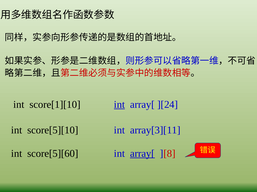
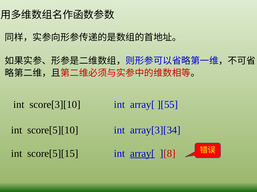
score[1][10: score[1][10 -> score[3][10 (55, 105)
int underline: present -> none (119, 105)
][24: ][24 -> ][55 (168, 105)
array[3][11: array[3][11 -> array[3][34 (155, 131)
score[5][60: score[5][60 -> score[5][15 (53, 154)
